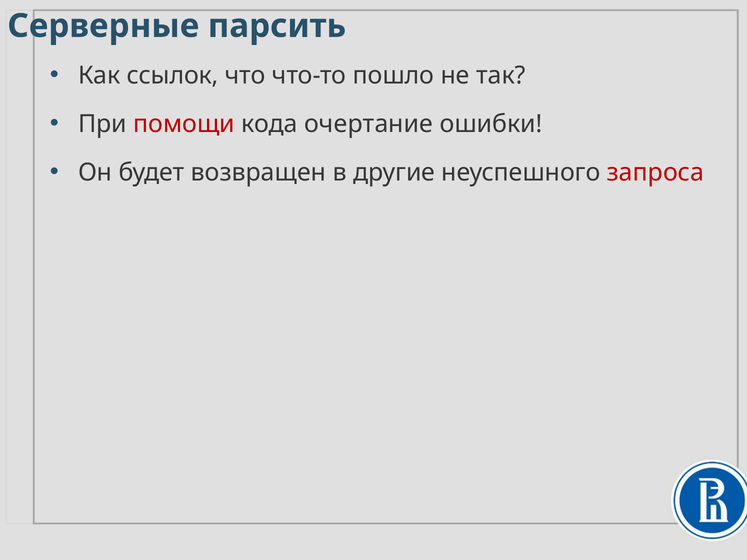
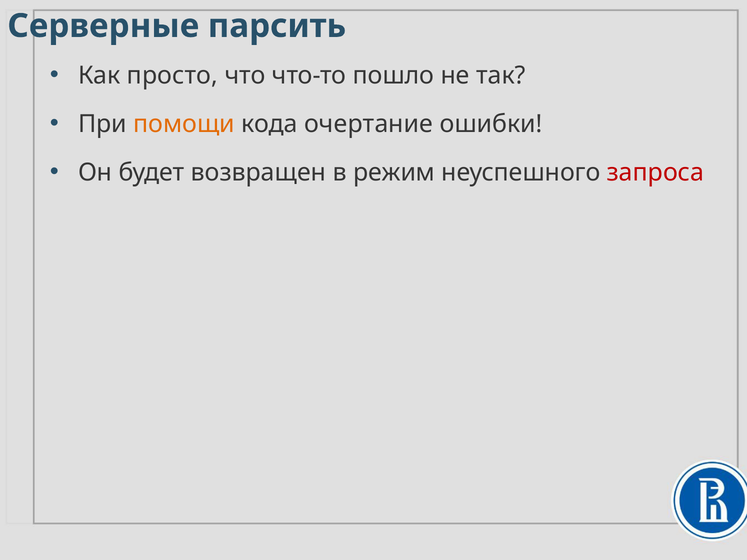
ссылок: ссылок -> просто (172, 76)
помощи colour: red -> orange (184, 124)
другие: другие -> режим (394, 173)
